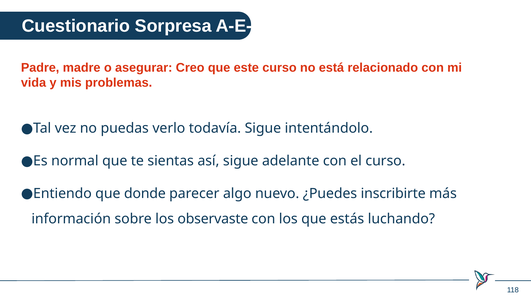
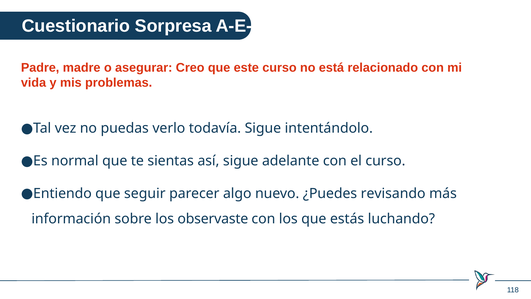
donde: donde -> seguir (145, 193)
inscribirte: inscribirte -> revisando (393, 193)
